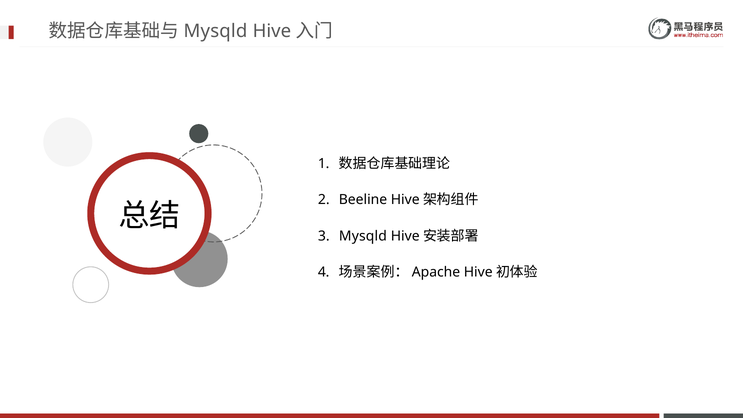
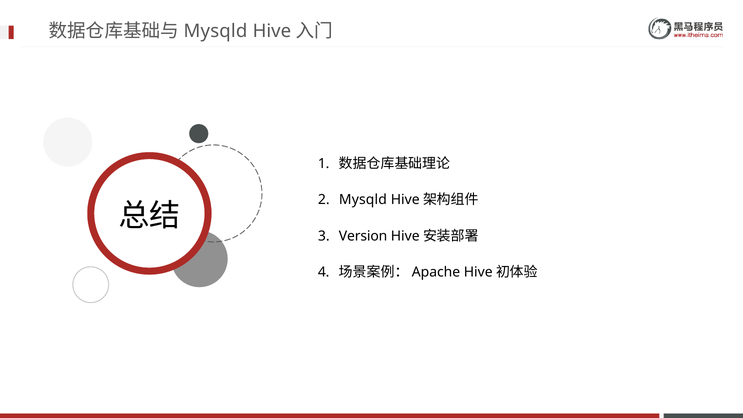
Beeline: Beeline -> Mysqld (363, 200)
Mysqld: Mysqld -> Version (363, 236)
